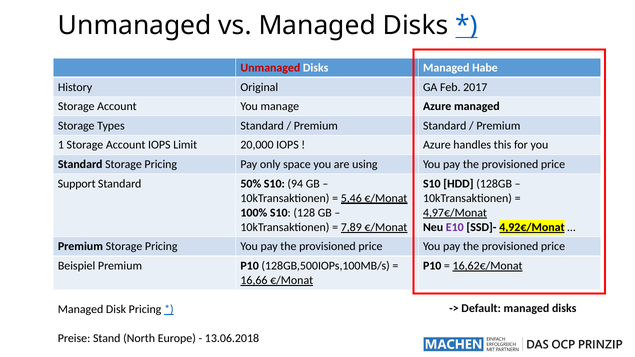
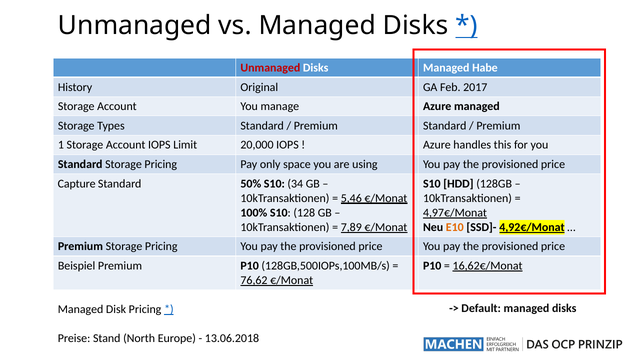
Support: Support -> Capture (77, 184)
94: 94 -> 34 (295, 184)
E10 colour: purple -> orange (455, 227)
16,66: 16,66 -> 76,62 (254, 280)
